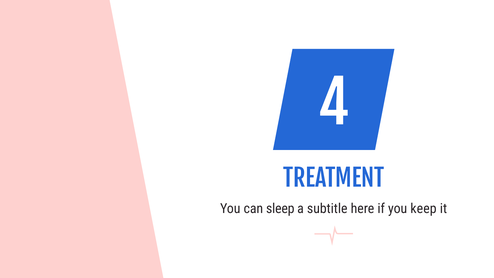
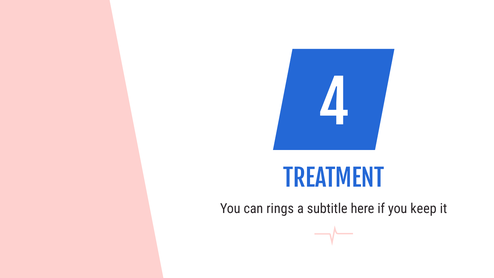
sleep: sleep -> rings (280, 209)
